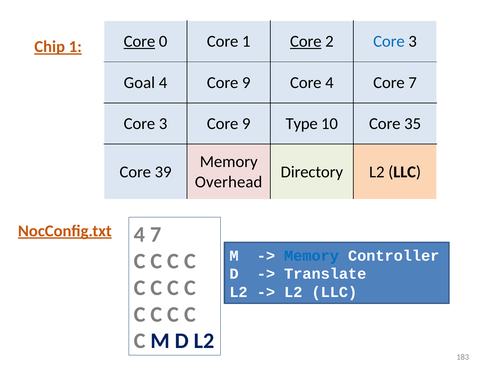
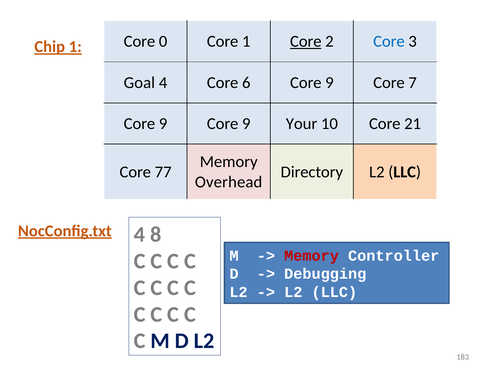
Core underline: present -> none (139, 41)
4 Core 9: 9 -> 6 (246, 83)
4: 4 -> 9 (329, 83)
3: 3 -> 9 (163, 124)
Type: Type -> Your (302, 124)
35: 35 -> 21 (413, 124)
39: 39 -> 77 (163, 172)
4 7: 7 -> 8 (156, 235)
Memory colour: blue -> red (312, 256)
Translate: Translate -> Debugging (325, 274)
